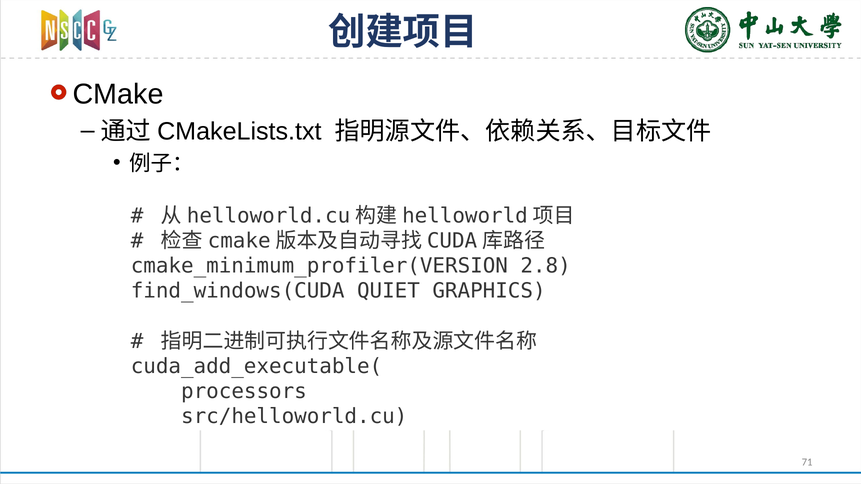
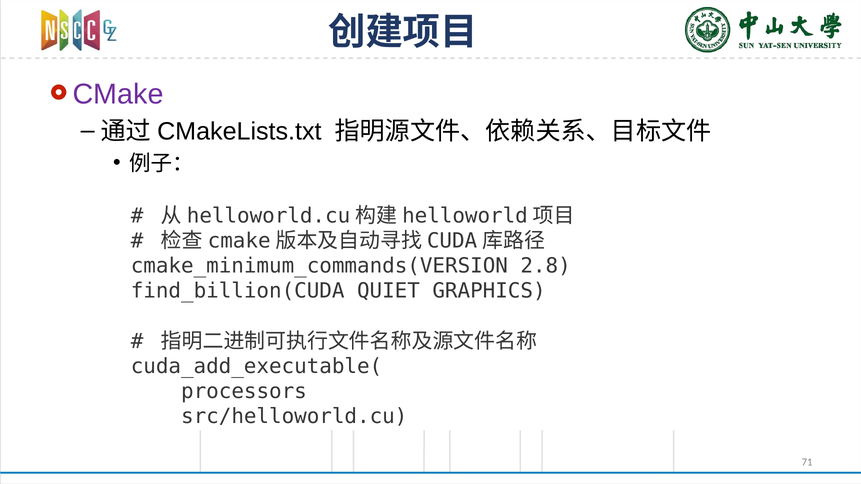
CMake colour: black -> purple (118, 95)
cmake_minimum_profiler(VERSION: cmake_minimum_profiler(VERSION -> cmake_minimum_commands(VERSION (319, 266)
find_windows(CUDA: find_windows(CUDA -> find_billion(CUDA (238, 291)
